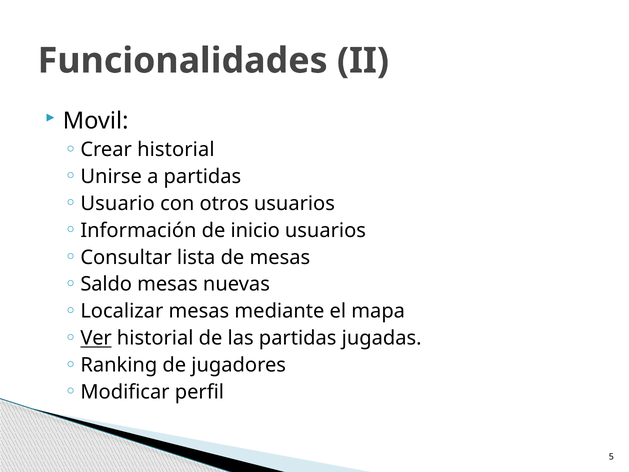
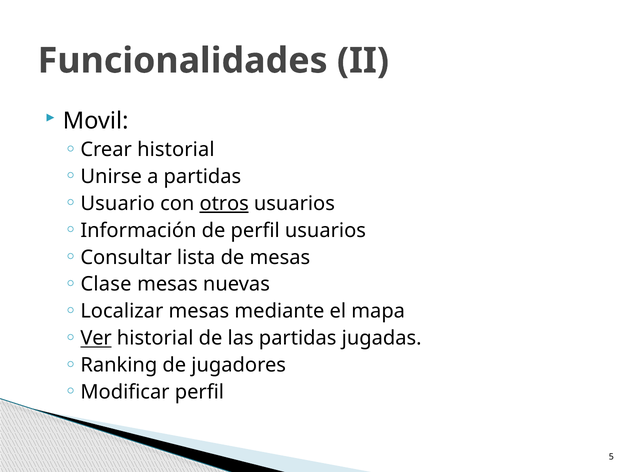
otros underline: none -> present (224, 203)
de inicio: inicio -> perfil (255, 230)
Saldo: Saldo -> Clase (106, 284)
